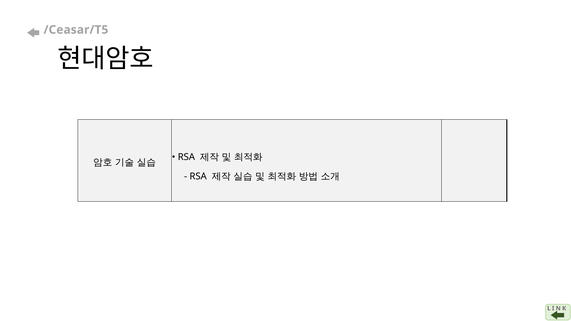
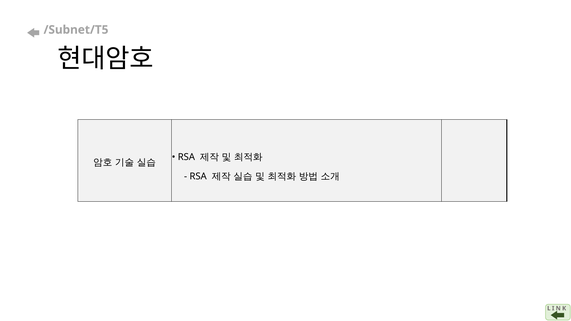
/Ceasar/T5: /Ceasar/T5 -> /Subnet/T5 (76, 30)
